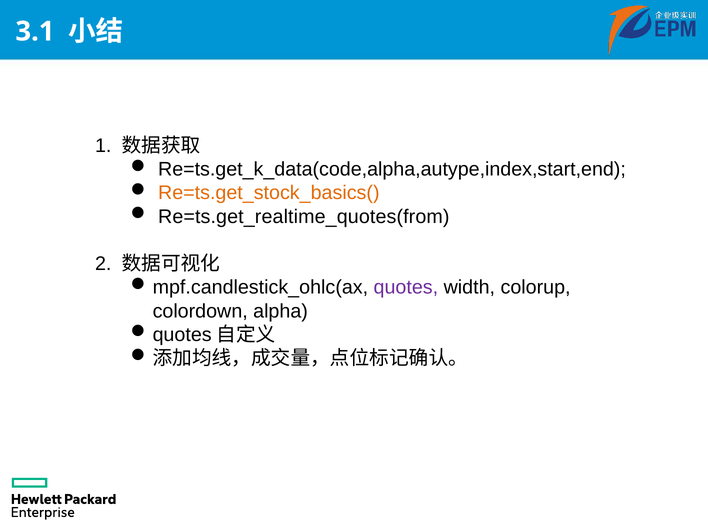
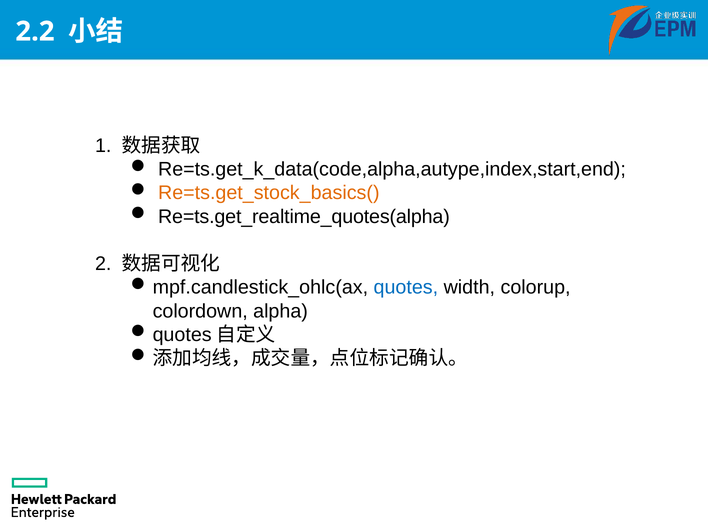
3.1: 3.1 -> 2.2 (35, 31)
Re=ts.get_realtime_quotes(from: Re=ts.get_realtime_quotes(from -> Re=ts.get_realtime_quotes(alpha (304, 217)
quotes colour: purple -> blue (406, 287)
